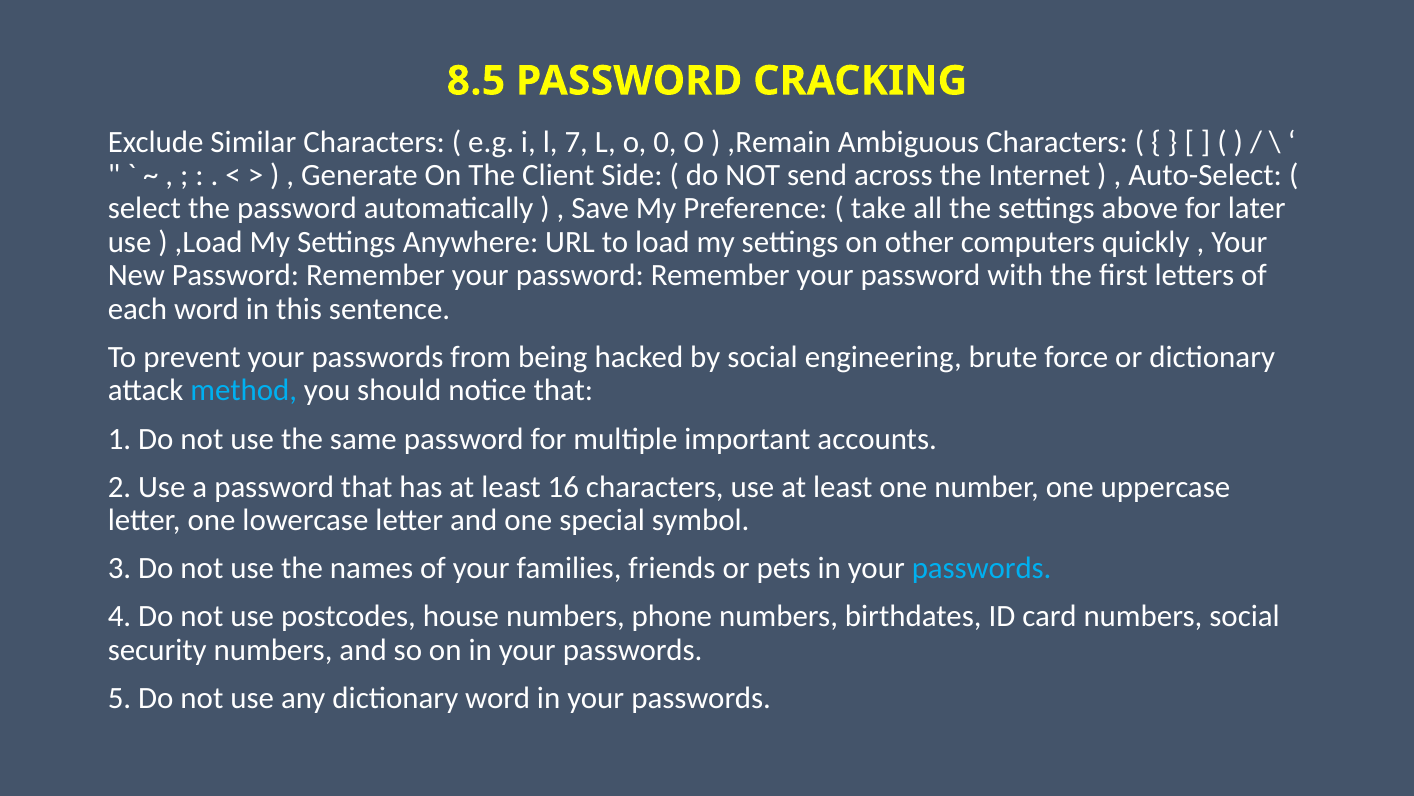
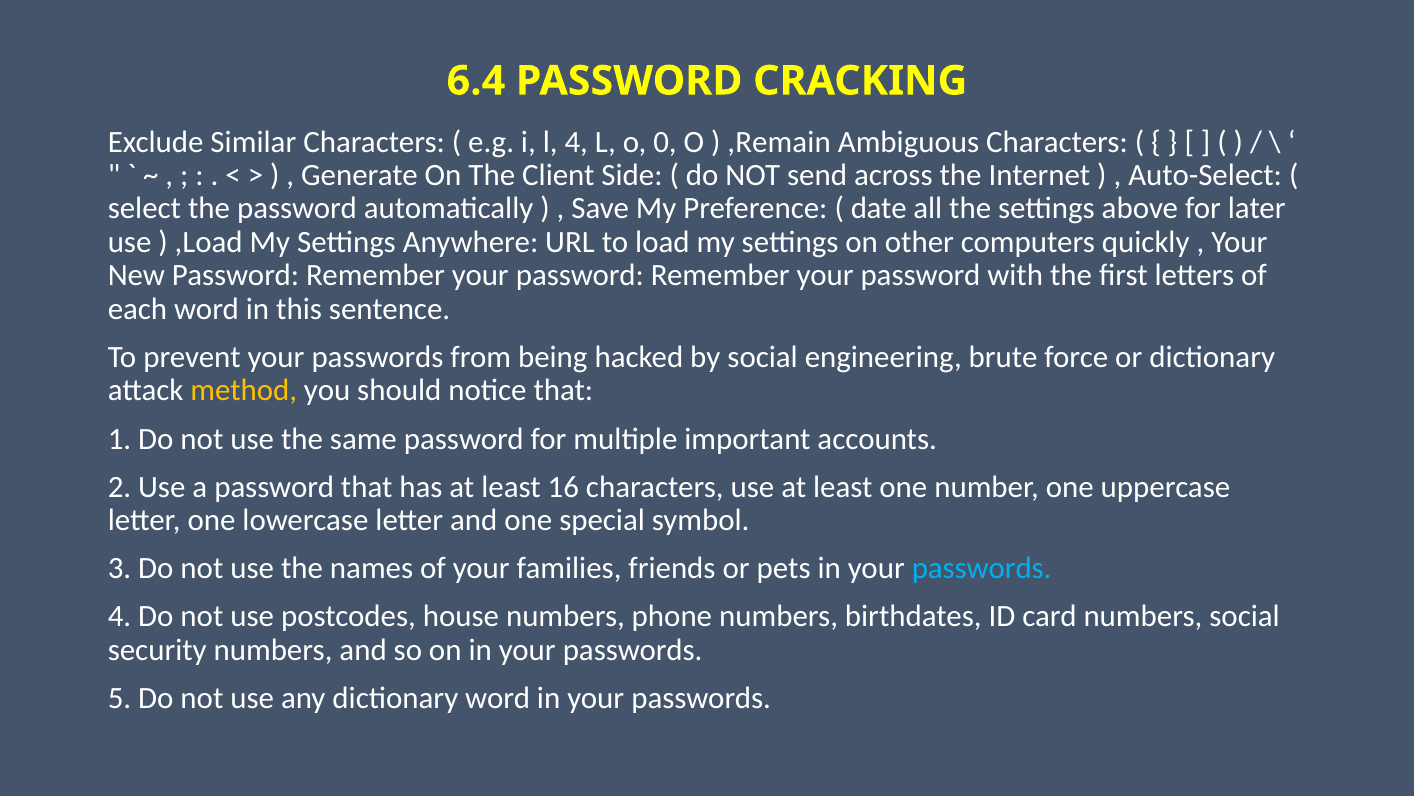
8.5: 8.5 -> 6.4 (476, 81)
l 7: 7 -> 4 (576, 142)
take: take -> date (879, 209)
method colour: light blue -> yellow (244, 390)
